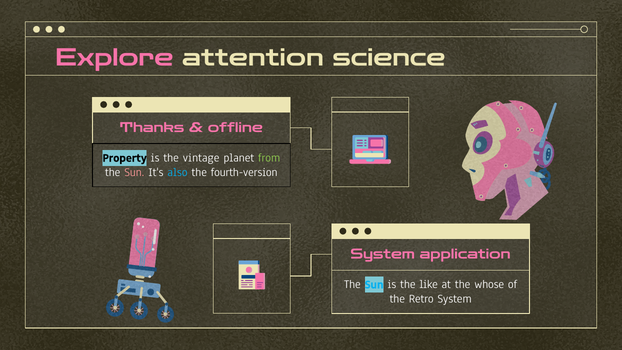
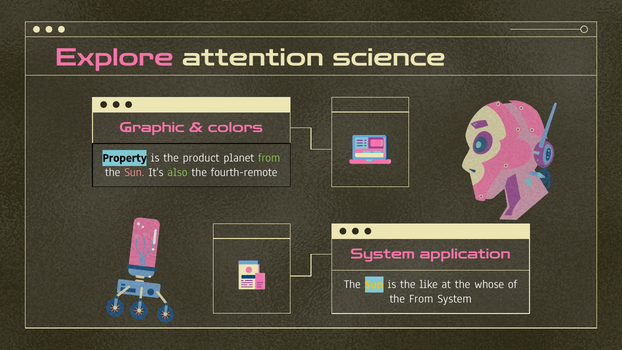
Thanks: Thanks -> Graphic (152, 127)
offline: offline -> colors (235, 127)
vintage: vintage -> product (201, 158)
also colour: light blue -> light green (178, 172)
fourth-version: fourth-version -> fourth-remote (244, 172)
Sun colour: light blue -> yellow (374, 284)
the Retro: Retro -> From (421, 299)
